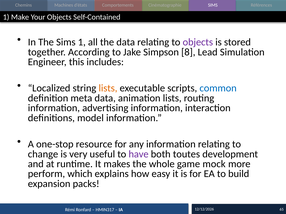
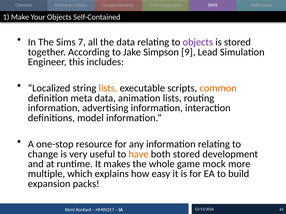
Sims 1: 1 -> 7 (82, 42)
8: 8 -> 9 (188, 52)
common colour: blue -> orange (218, 88)
have colour: purple -> orange (139, 154)
both toutes: toutes -> stored (186, 154)
perform: perform -> multiple (46, 174)
